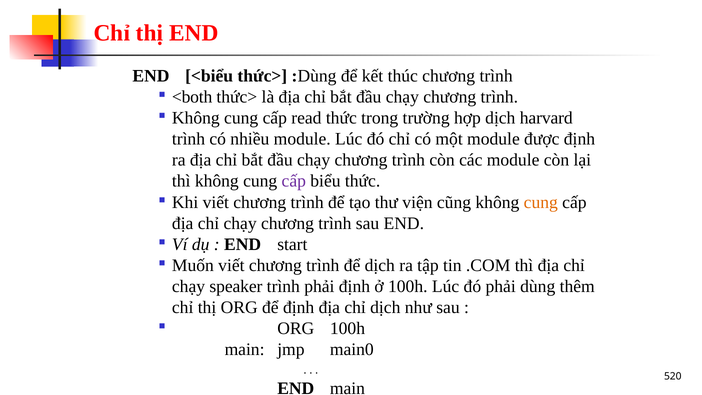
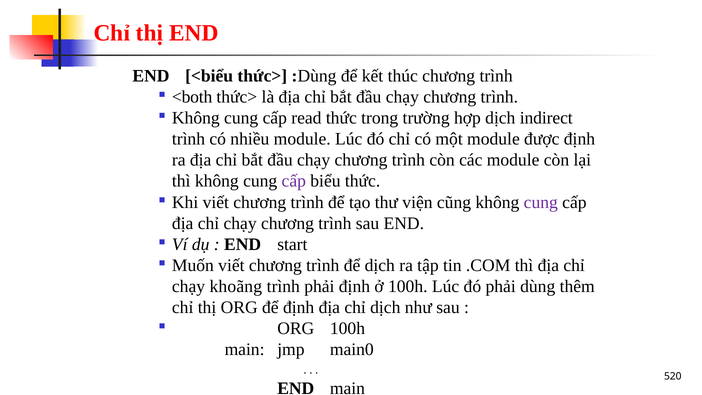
harvard: harvard -> indirect (546, 118)
cung colour: orange -> purple (541, 202)
speaker: speaker -> khoãng (236, 286)
